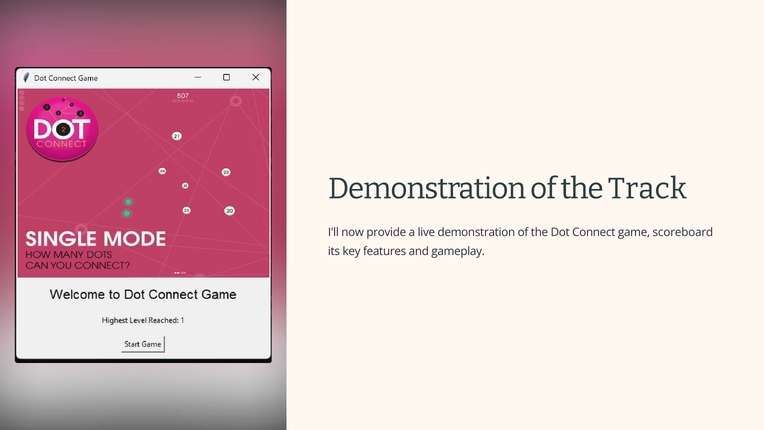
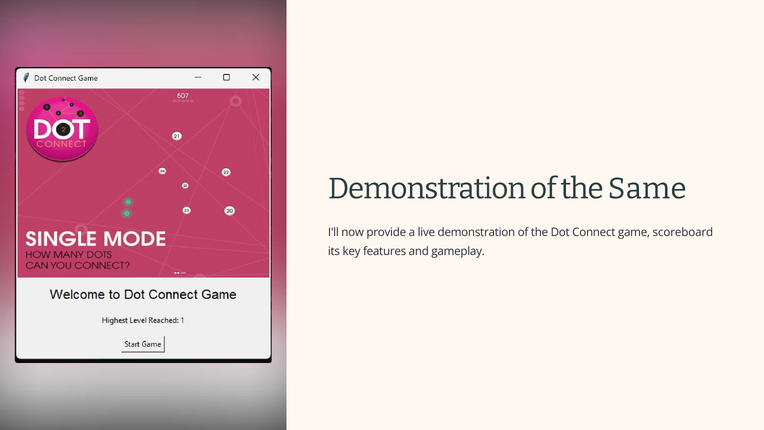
Track: Track -> Same (647, 189)
